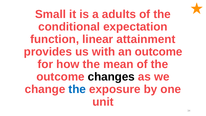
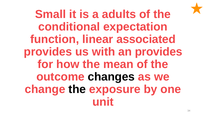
attainment: attainment -> associated (146, 39)
an outcome: outcome -> provides (159, 52)
the colour: blue -> black (77, 89)
